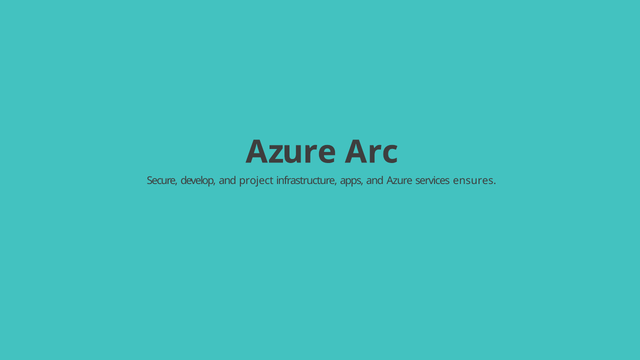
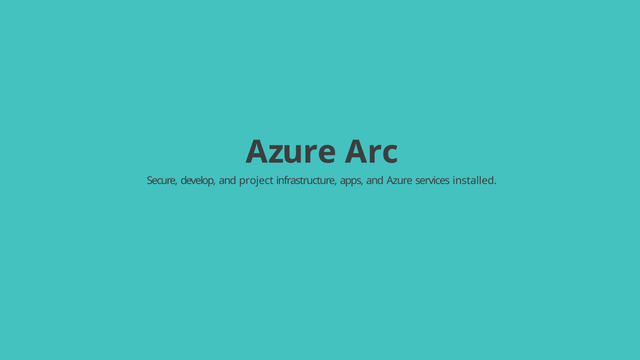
ensures: ensures -> installed (475, 181)
